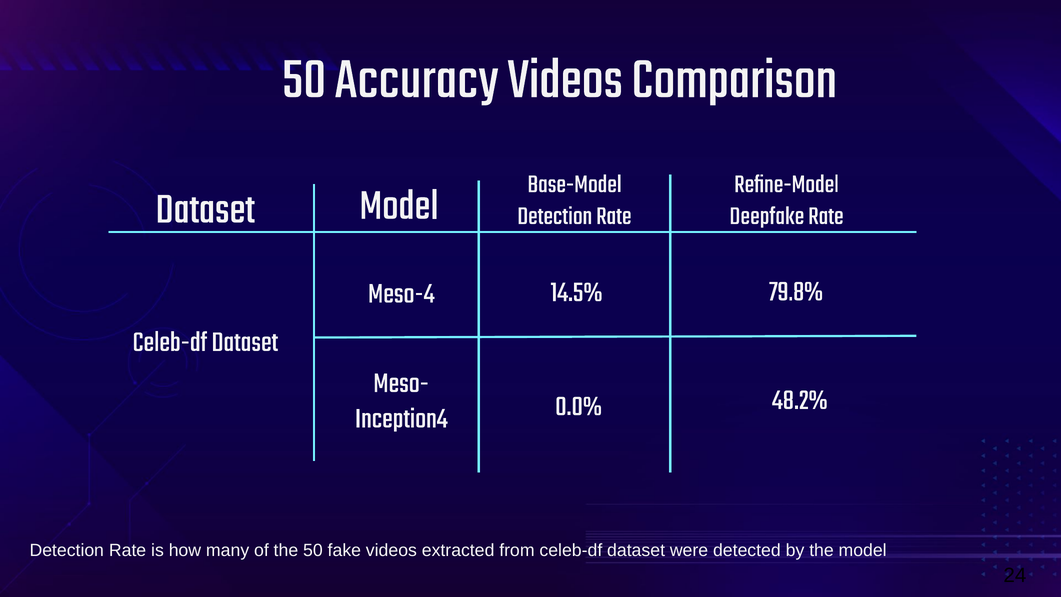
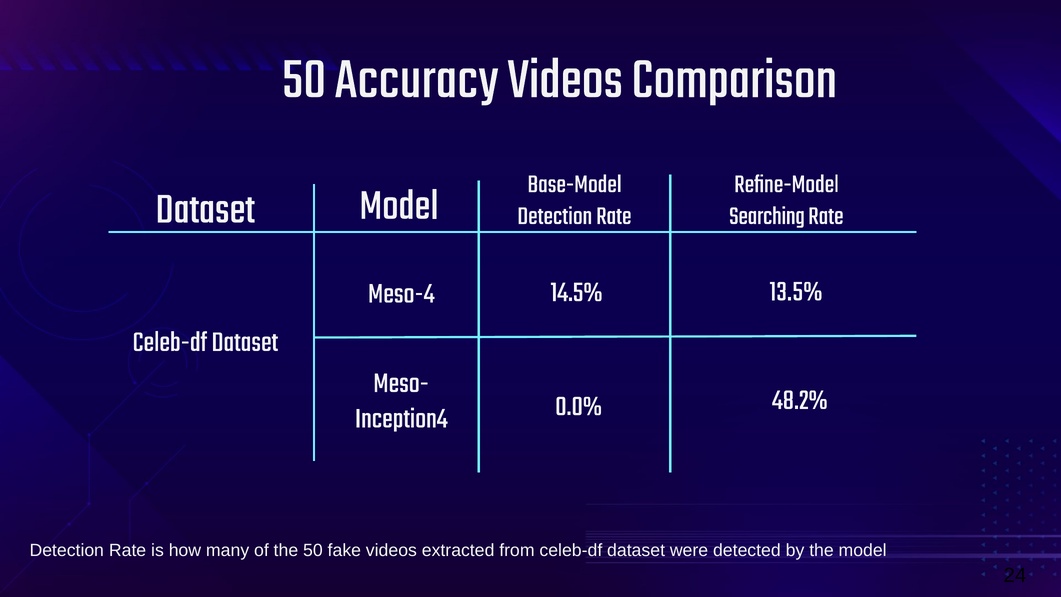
Deepfake: Deepfake -> Searching (767, 215)
79.8%: 79.8% -> 13.5% (796, 291)
